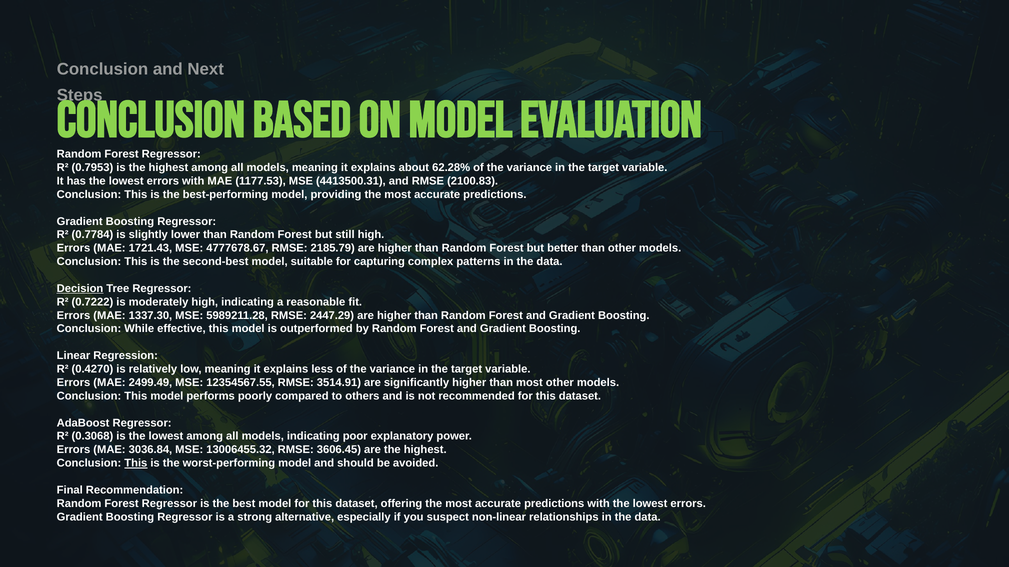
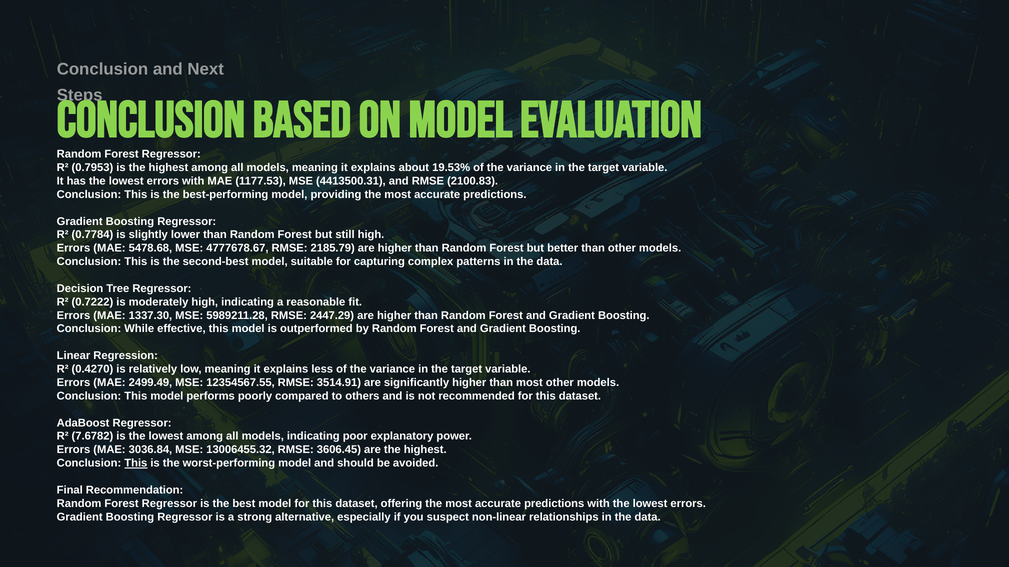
62.28%: 62.28% -> 19.53% (451, 168)
1721.43: 1721.43 -> 5478.68 (150, 248)
Decision underline: present -> none (80, 289)
0.3068: 0.3068 -> 7.6782 (92, 437)
